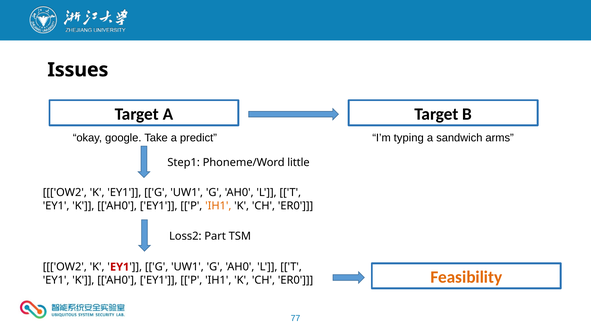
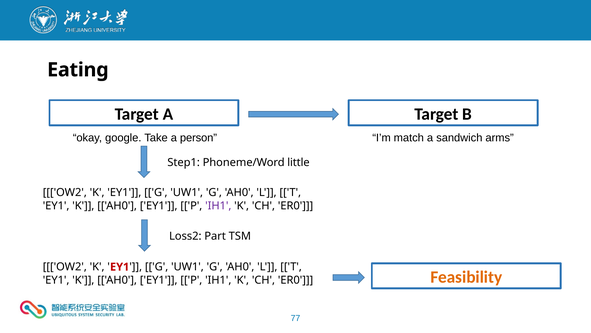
Issues: Issues -> Eating (78, 70)
predict: predict -> person (198, 138)
typing: typing -> match (409, 138)
IH1 colour: orange -> purple (218, 206)
